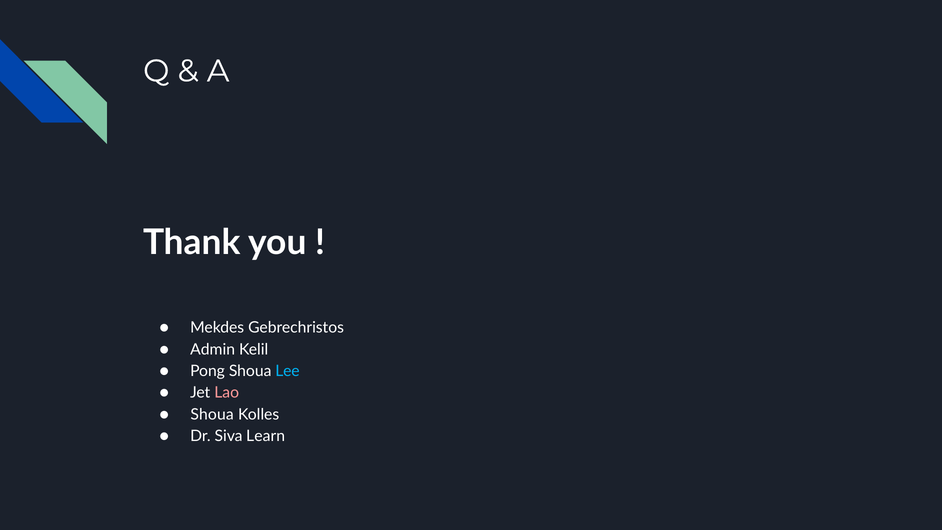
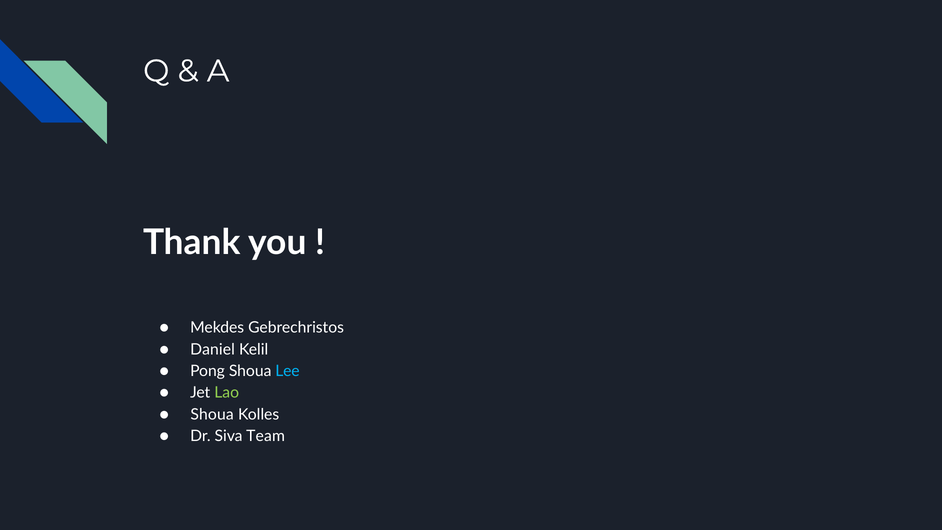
Admin: Admin -> Daniel (213, 349)
Lao colour: pink -> light green (227, 393)
Learn: Learn -> Team (266, 436)
